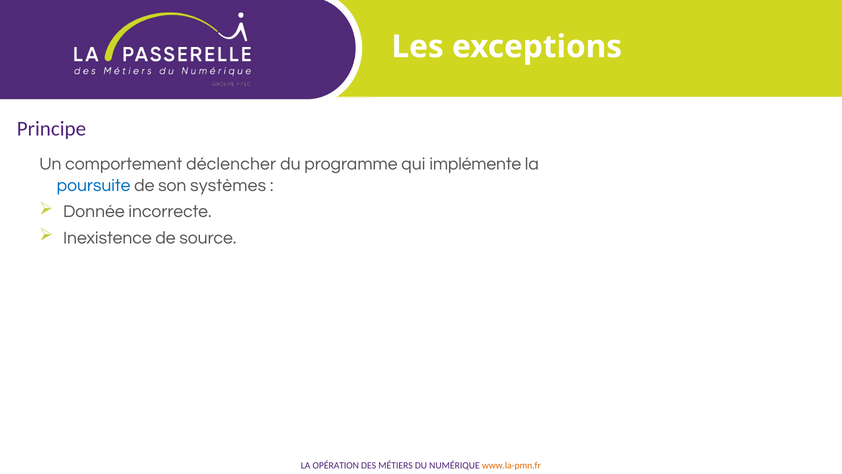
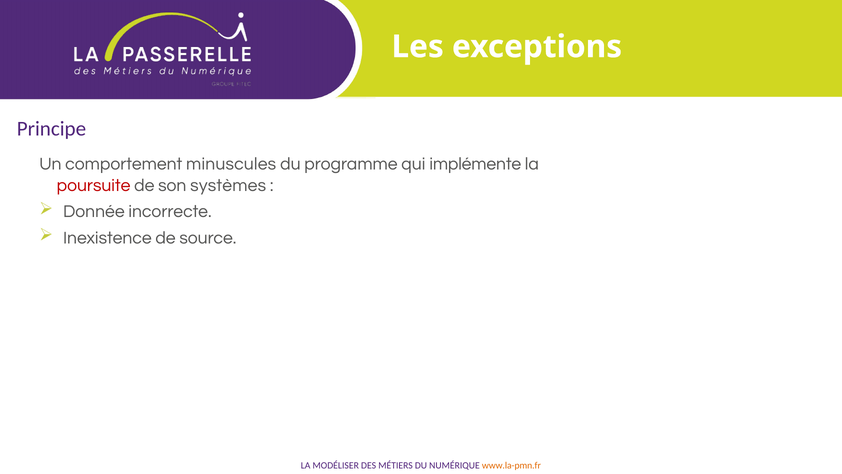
déclencher: déclencher -> minuscules (231, 164)
poursuite colour: blue -> red (94, 185)
OPÉRATION: OPÉRATION -> MODÉLISER (336, 465)
